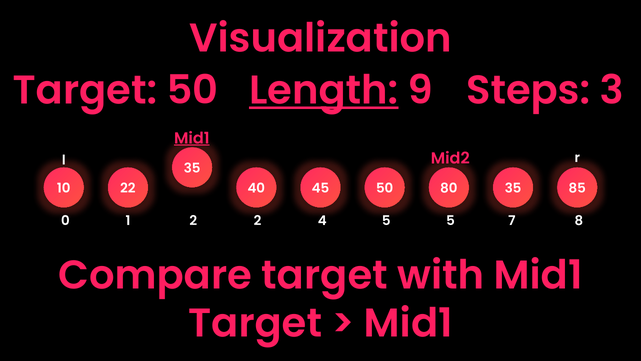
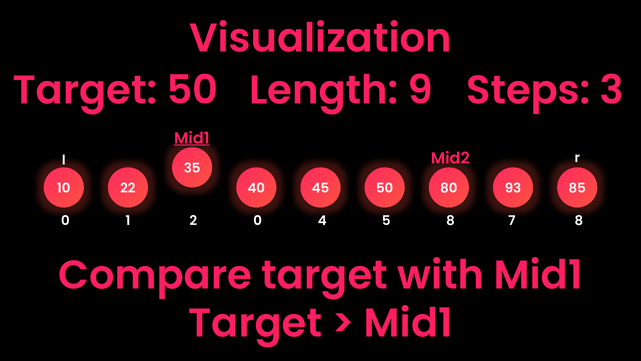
Length underline: present -> none (324, 90)
80 35: 35 -> 93 (513, 188)
2 2: 2 -> 0 (258, 221)
4 5: 5 -> 8 (450, 221)
